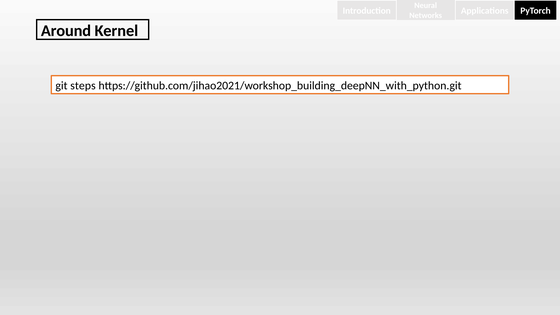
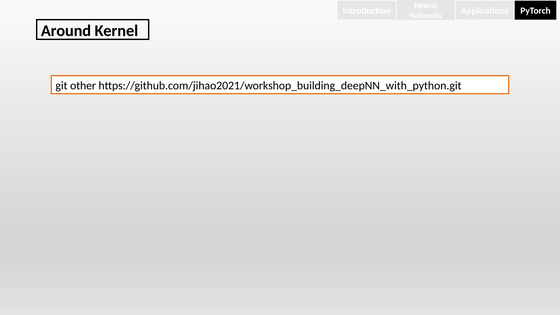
steps: steps -> other (83, 86)
